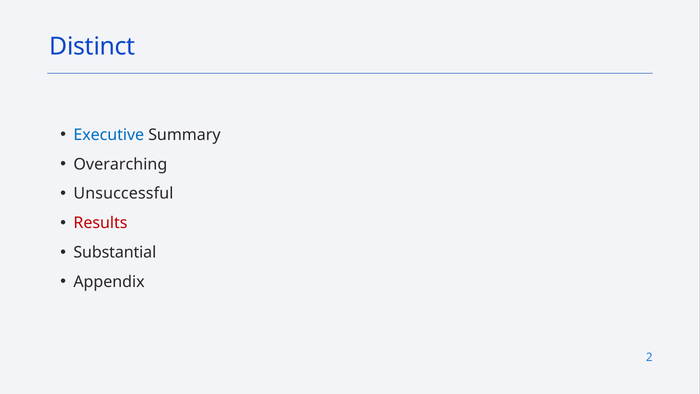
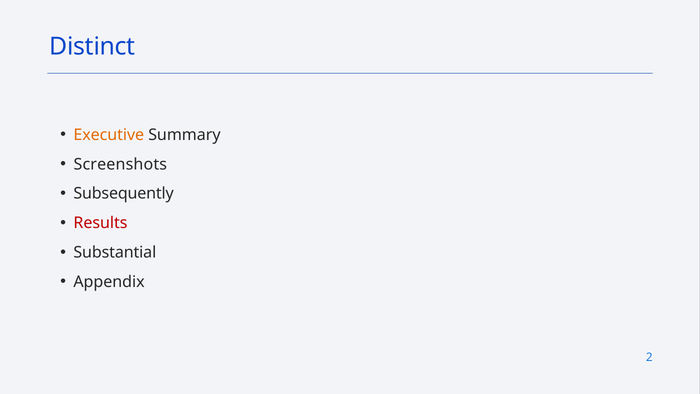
Executive colour: blue -> orange (109, 135)
Overarching: Overarching -> Screenshots (120, 164)
Unsuccessful: Unsuccessful -> Subsequently (124, 194)
